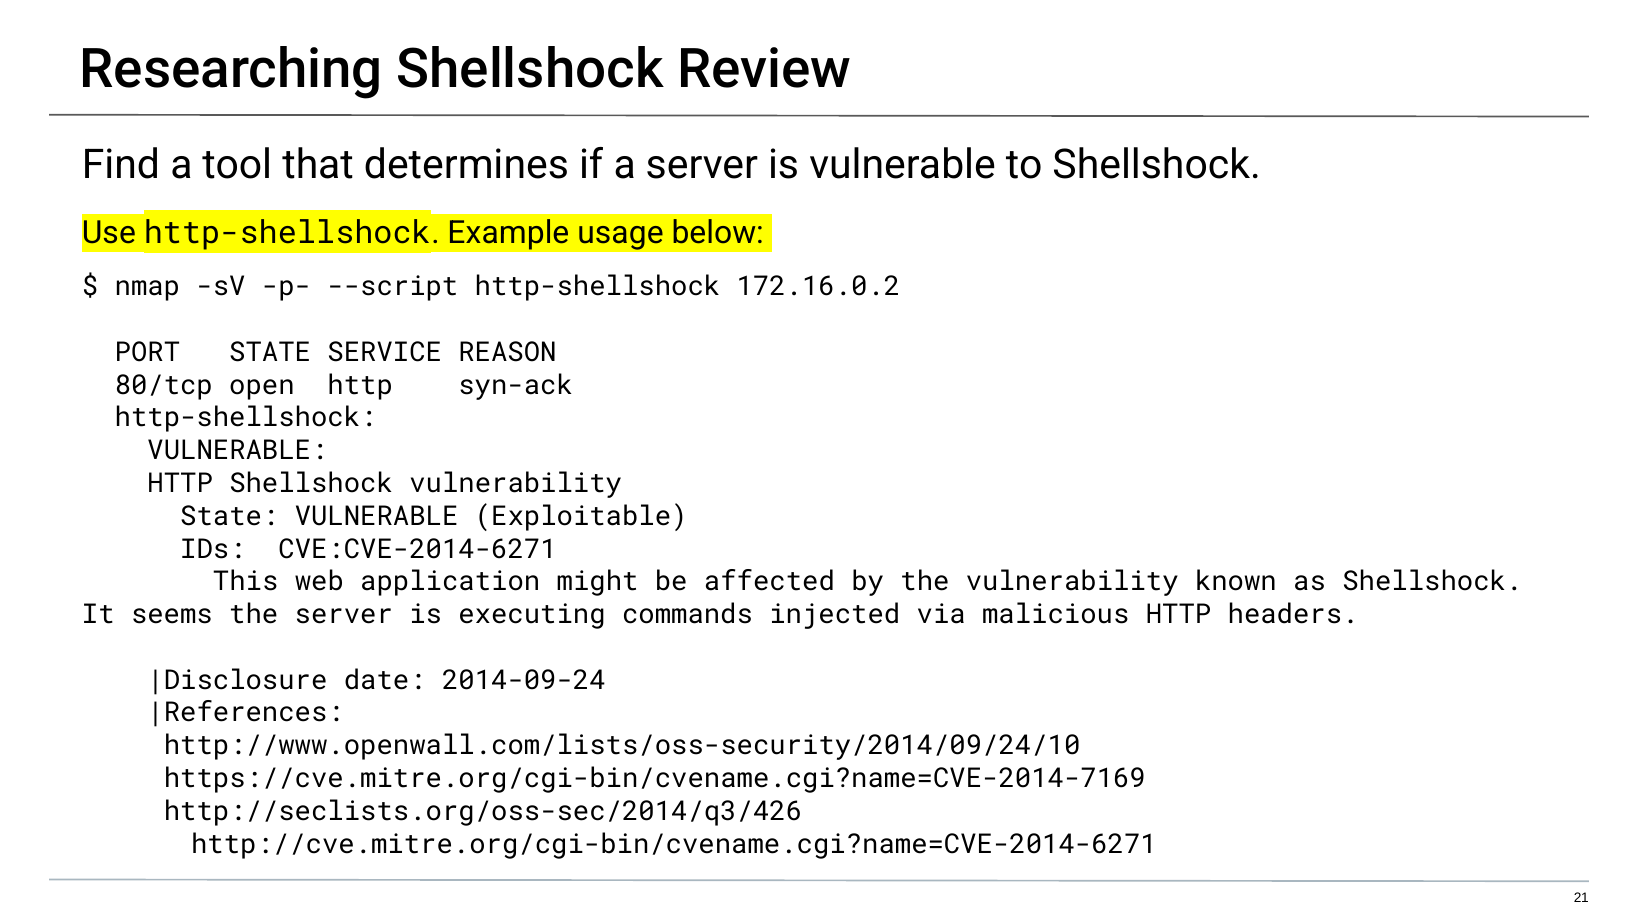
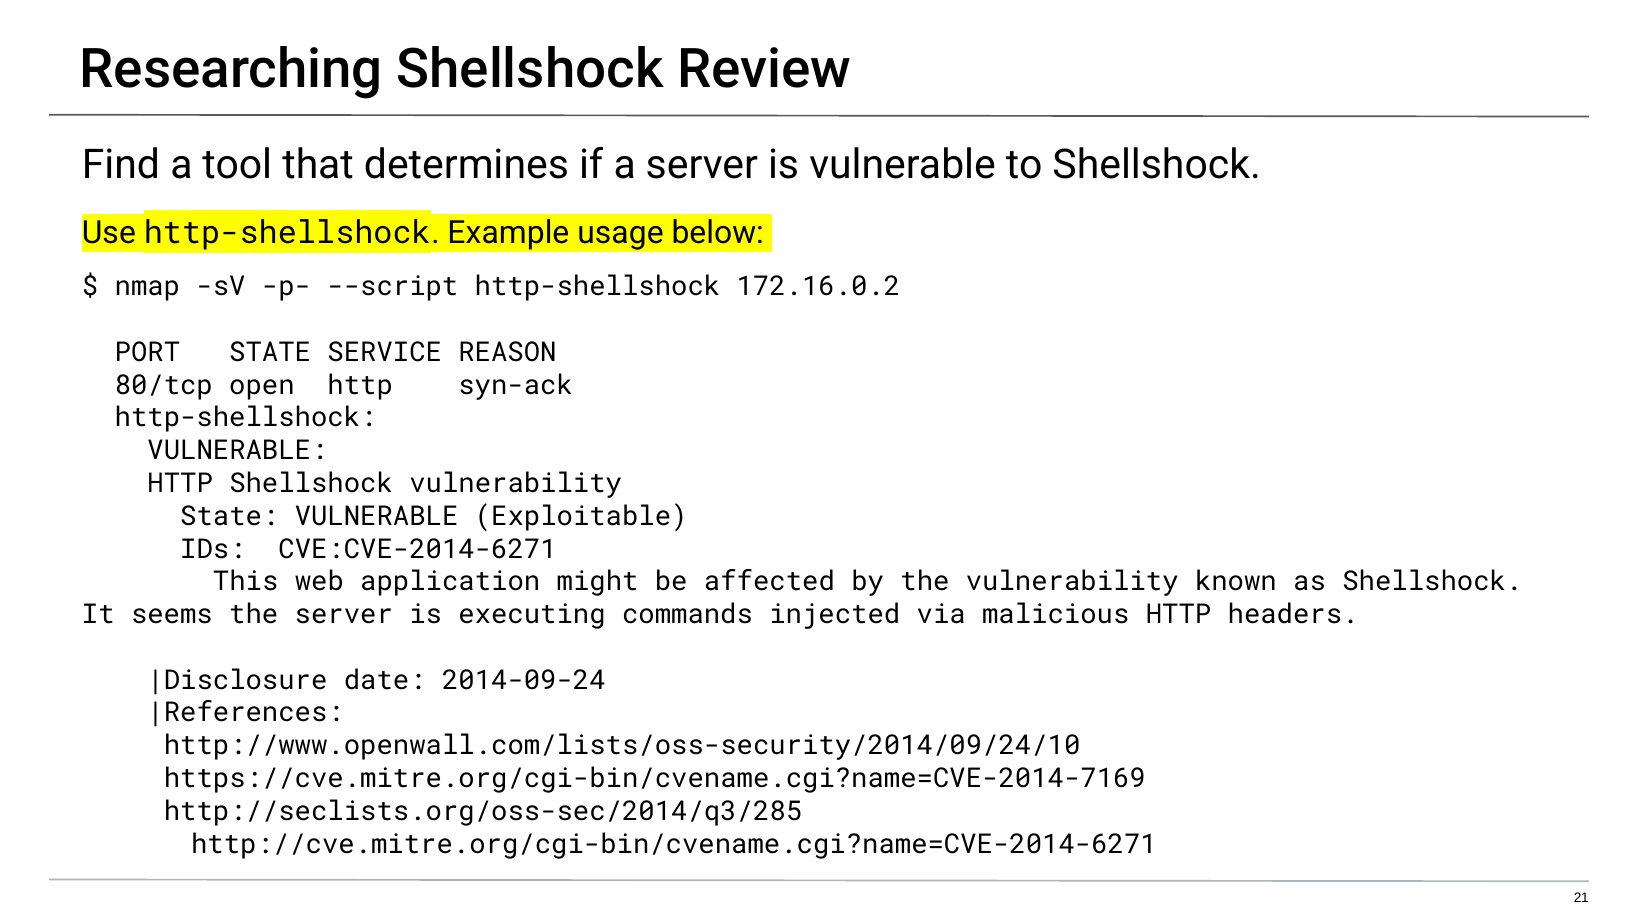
http://seclists.org/oss-sec/2014/q3/426: http://seclists.org/oss-sec/2014/q3/426 -> http://seclists.org/oss-sec/2014/q3/285 (483, 811)
